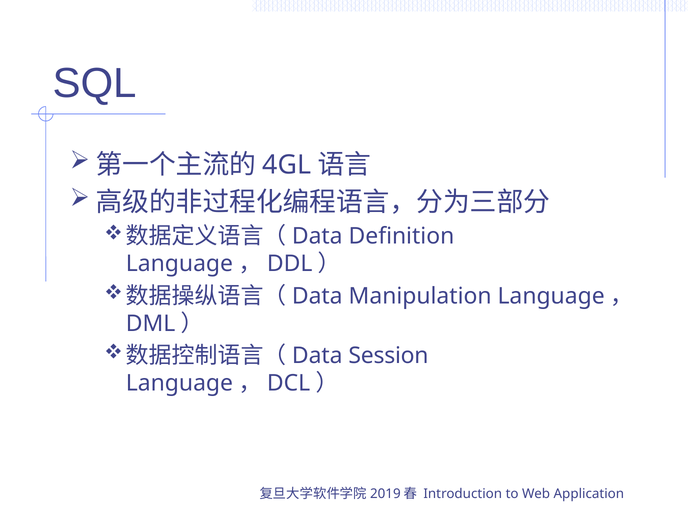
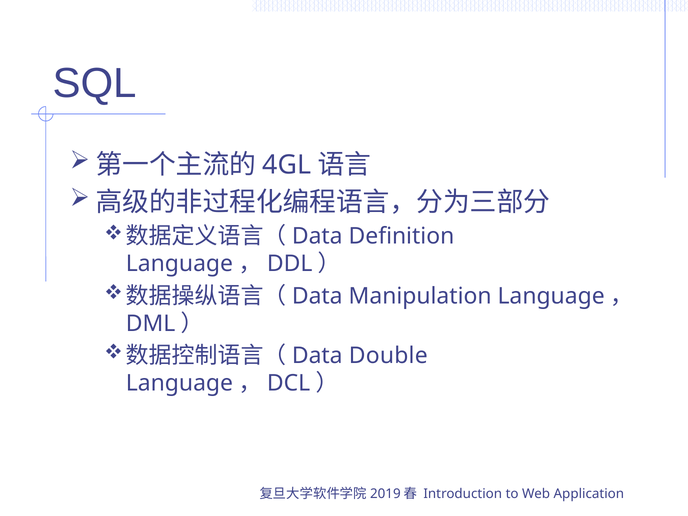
Session: Session -> Double (388, 356)
